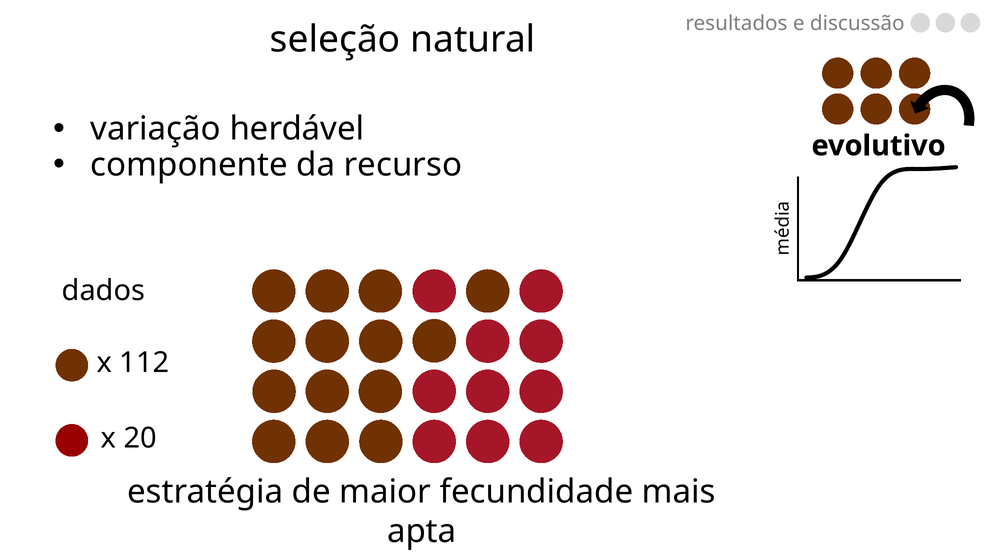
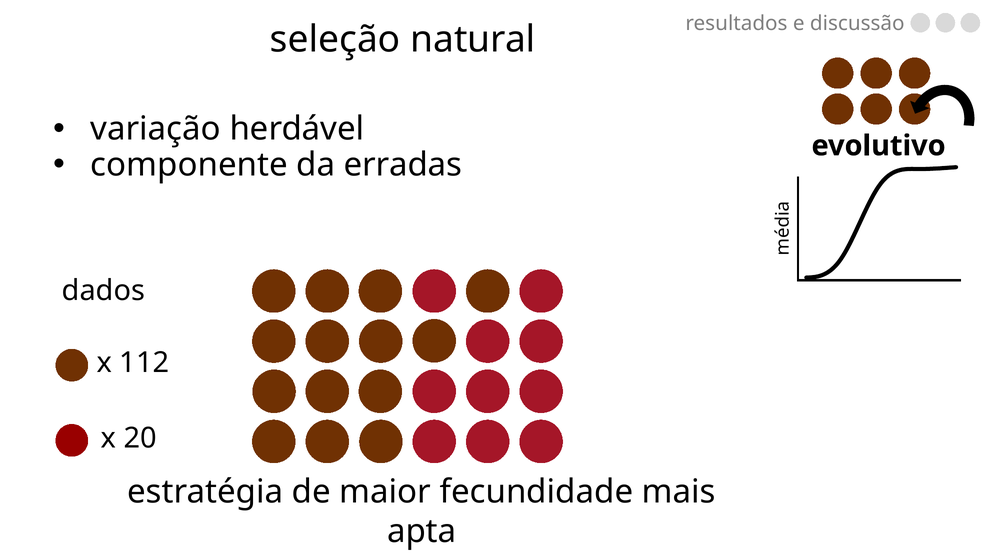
recurso: recurso -> erradas (403, 165)
